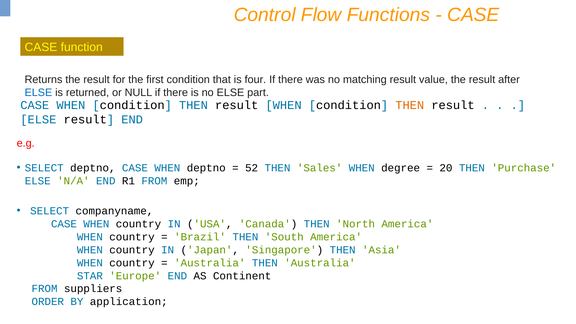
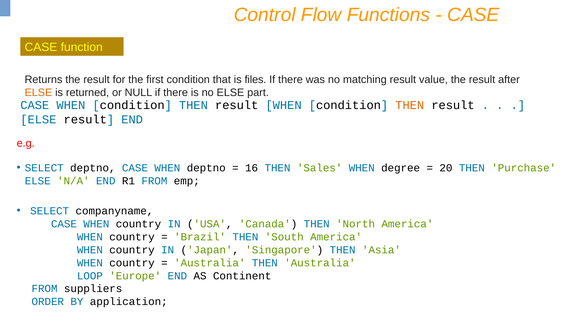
four: four -> files (255, 80)
ELSE colour: blue -> orange (38, 93)
52: 52 -> 16 (252, 168)
STAR: STAR -> LOOP (90, 276)
